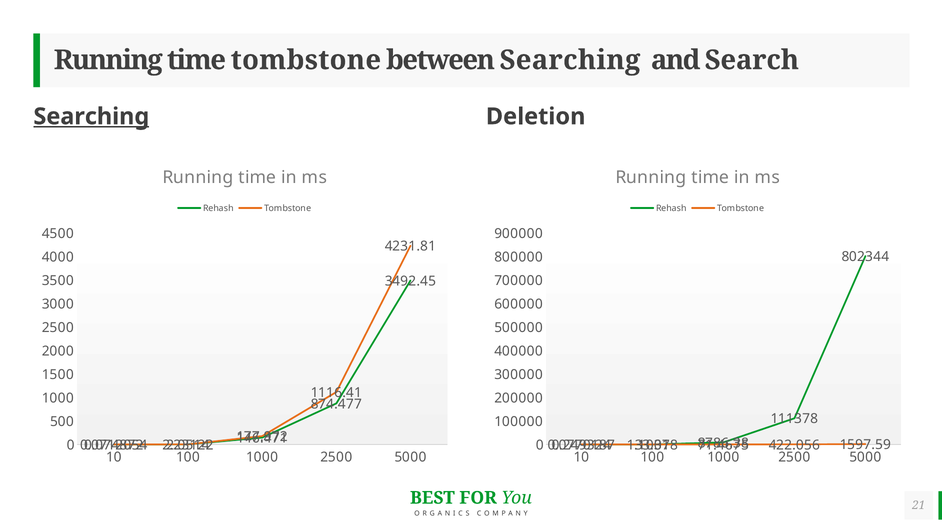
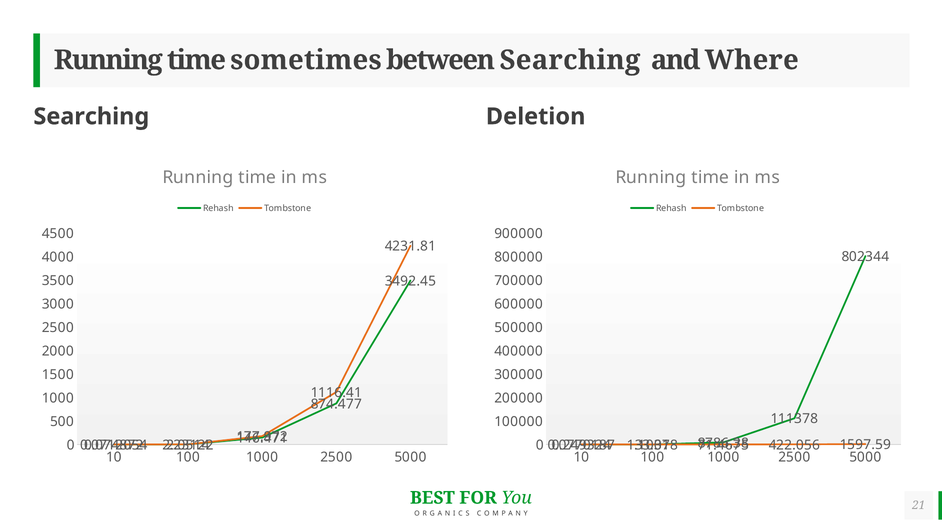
time tombstone: tombstone -> sometimes (306, 60)
Search: Search -> Where (752, 60)
Searching underline: present -> none (91, 116)
